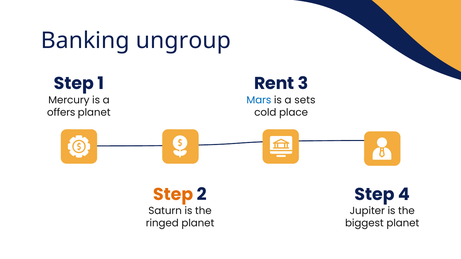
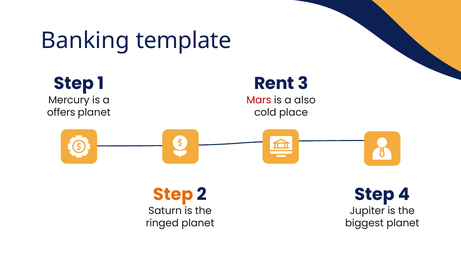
ungroup: ungroup -> template (184, 41)
Mars colour: blue -> red (259, 100)
sets: sets -> also (305, 100)
